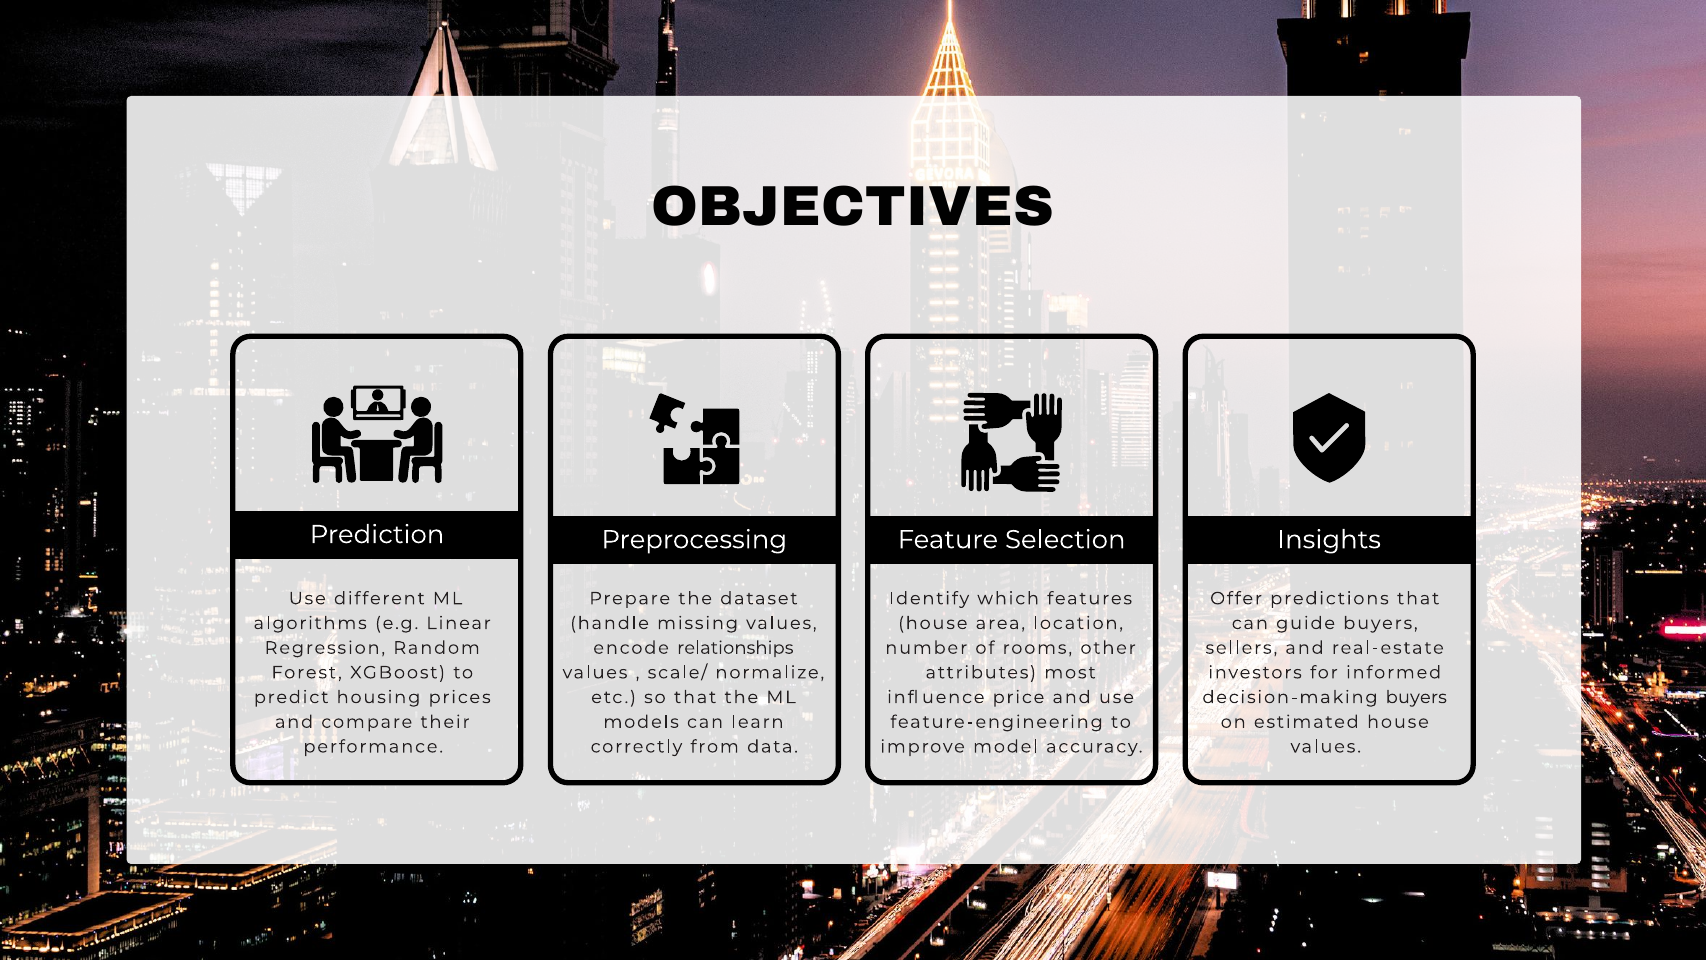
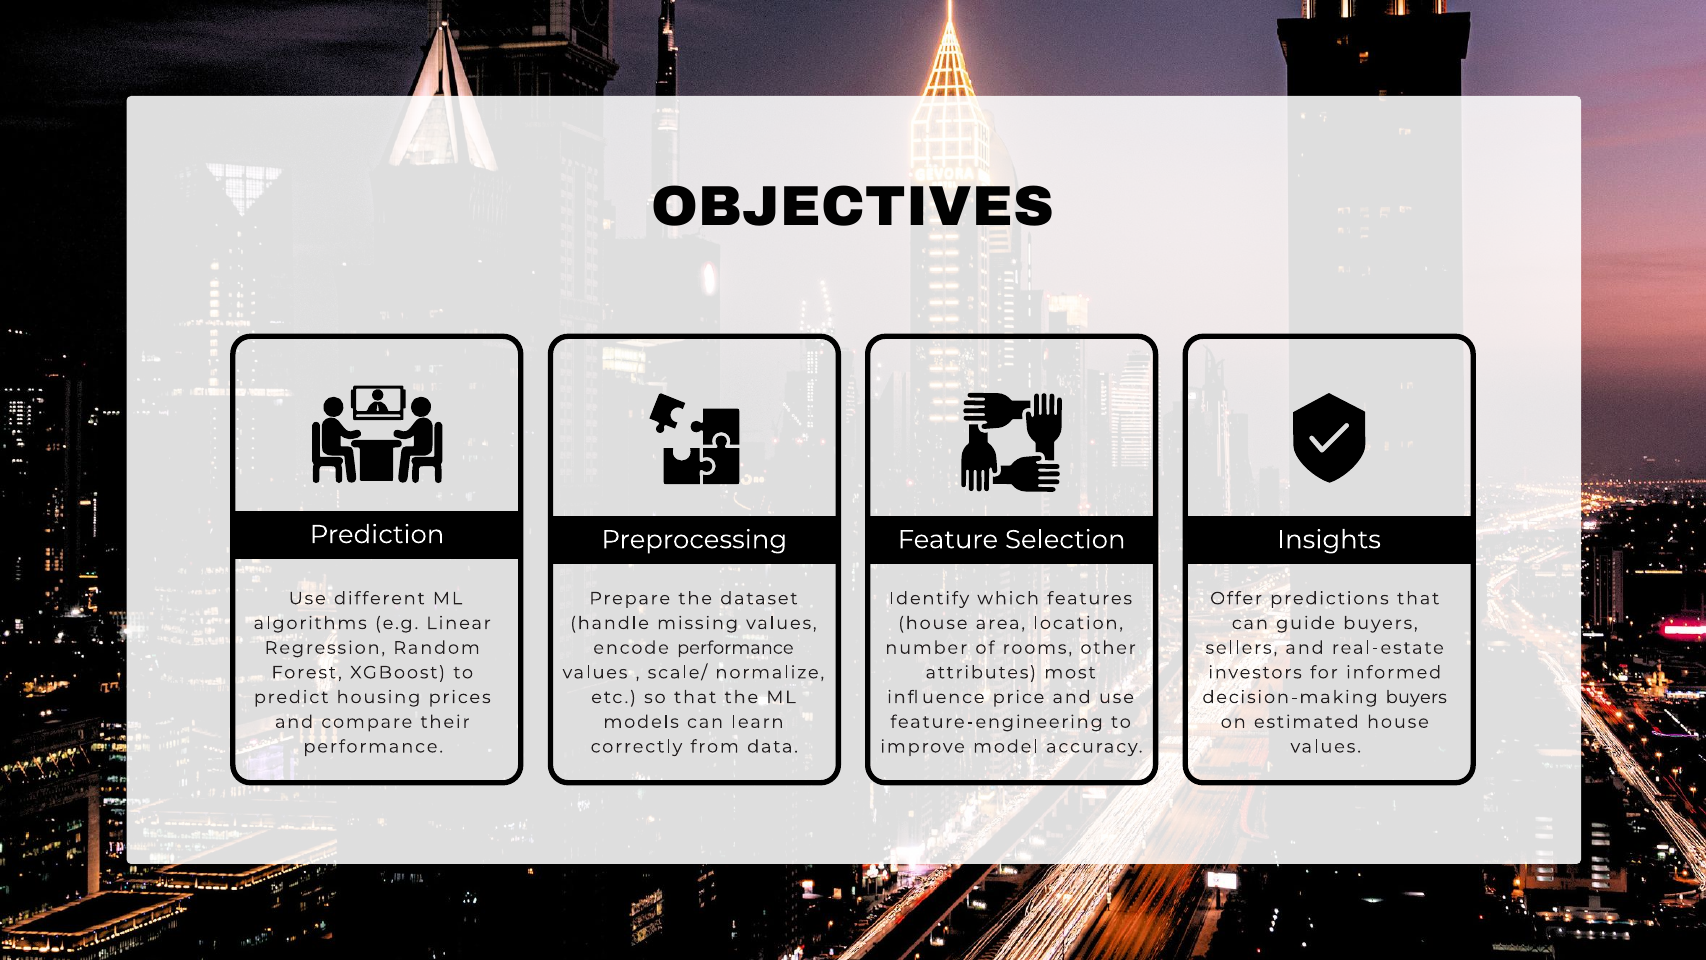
encode relationships: relationships -> performance (735, 648)
